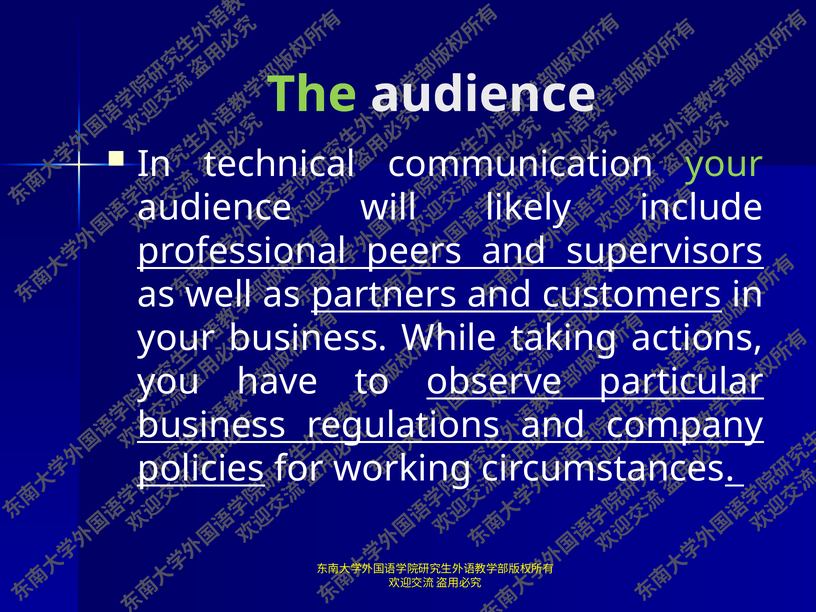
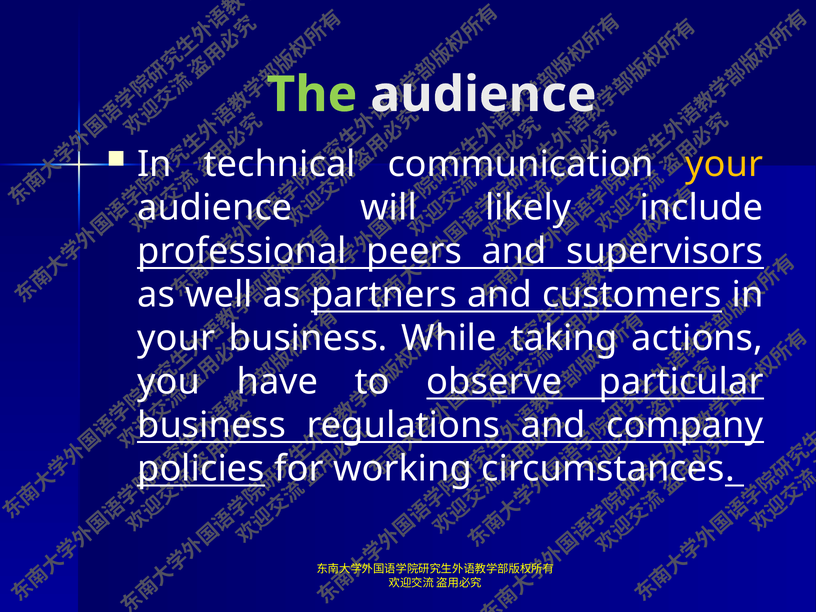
your colour: light green -> yellow (724, 164)
